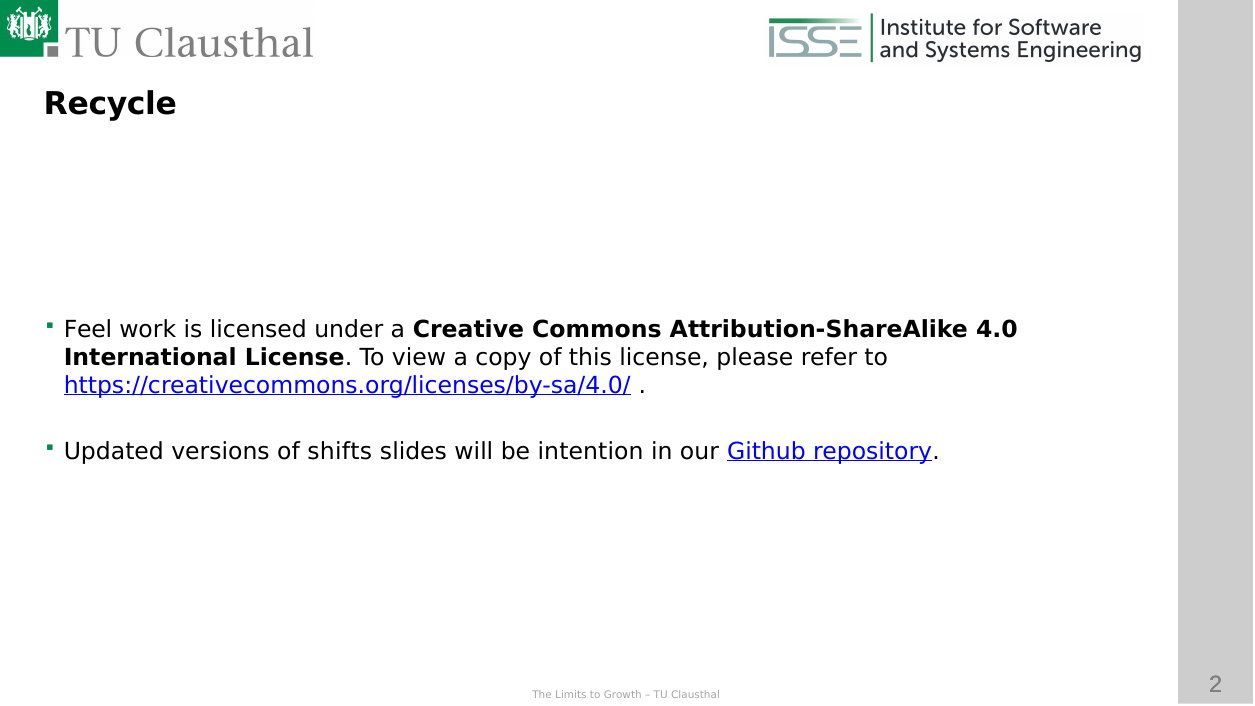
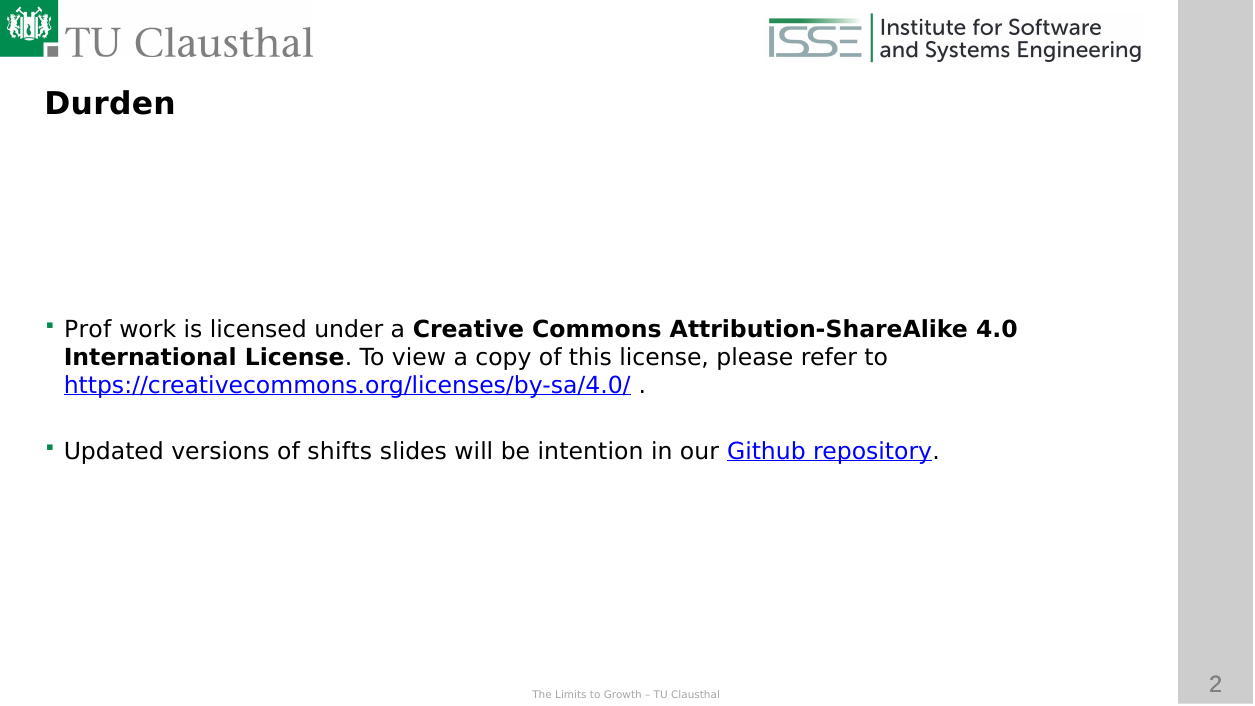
Recycle: Recycle -> Durden (110, 104)
Feel: Feel -> Prof (88, 329)
